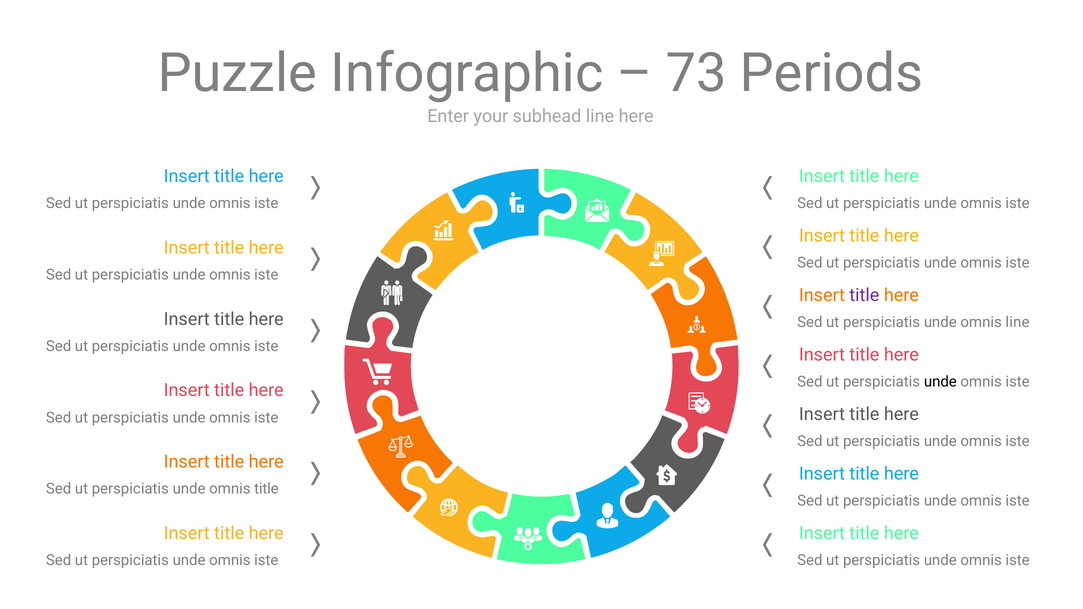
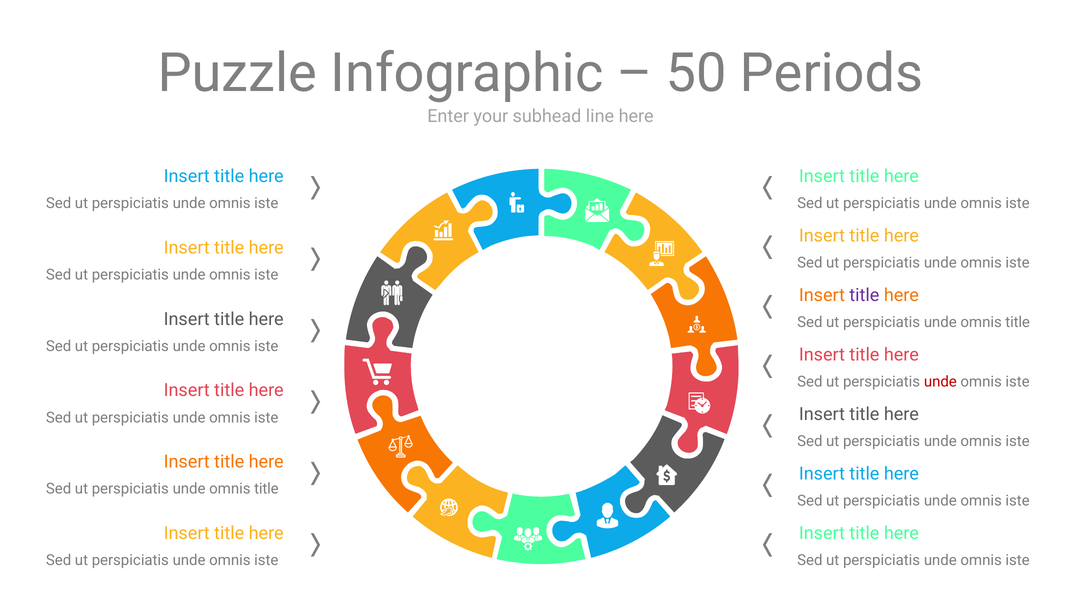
73: 73 -> 50 (696, 74)
line: line -> title (1018, 322)
unde colour: black -> red (940, 382)
